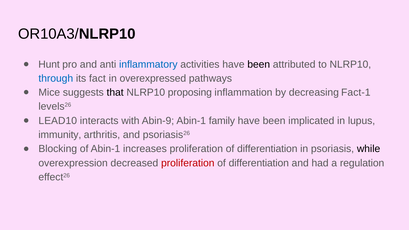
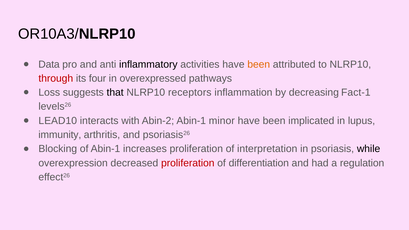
Hunt: Hunt -> Data (49, 64)
inflammatory colour: blue -> black (148, 64)
been colour: black -> orange (259, 64)
through colour: blue -> red (56, 78)
fact: fact -> four (98, 78)
Mice: Mice -> Loss (49, 93)
proposing: proposing -> receptors (190, 93)
Abin-9: Abin-9 -> Abin-2 (158, 121)
family: family -> minor (222, 121)
increases proliferation of differentiation: differentiation -> interpretation (267, 149)
